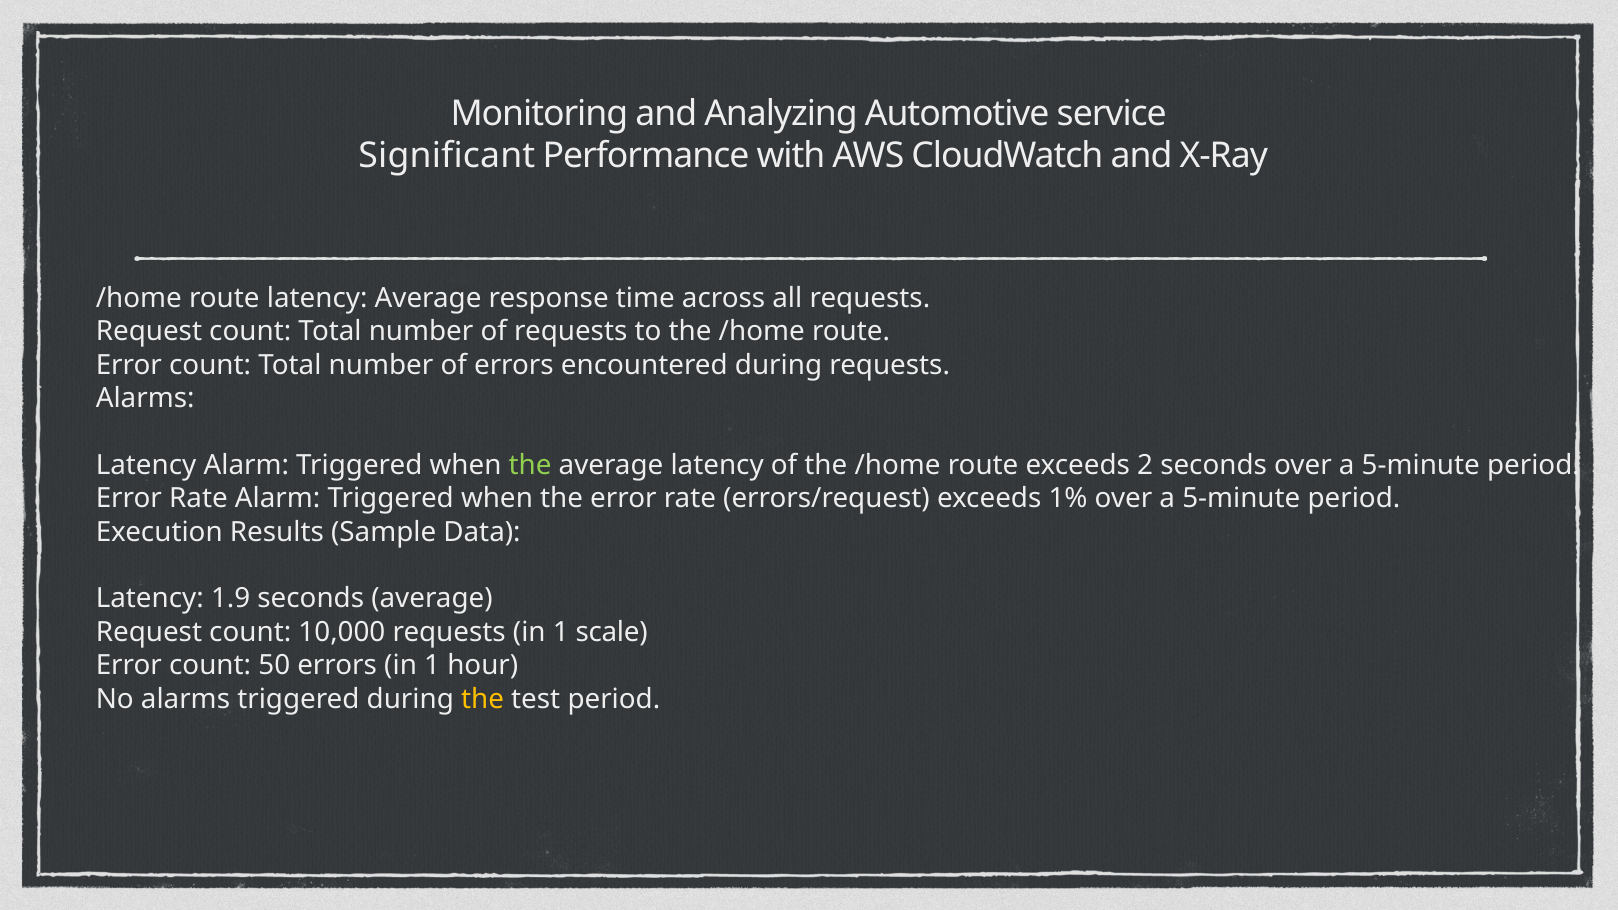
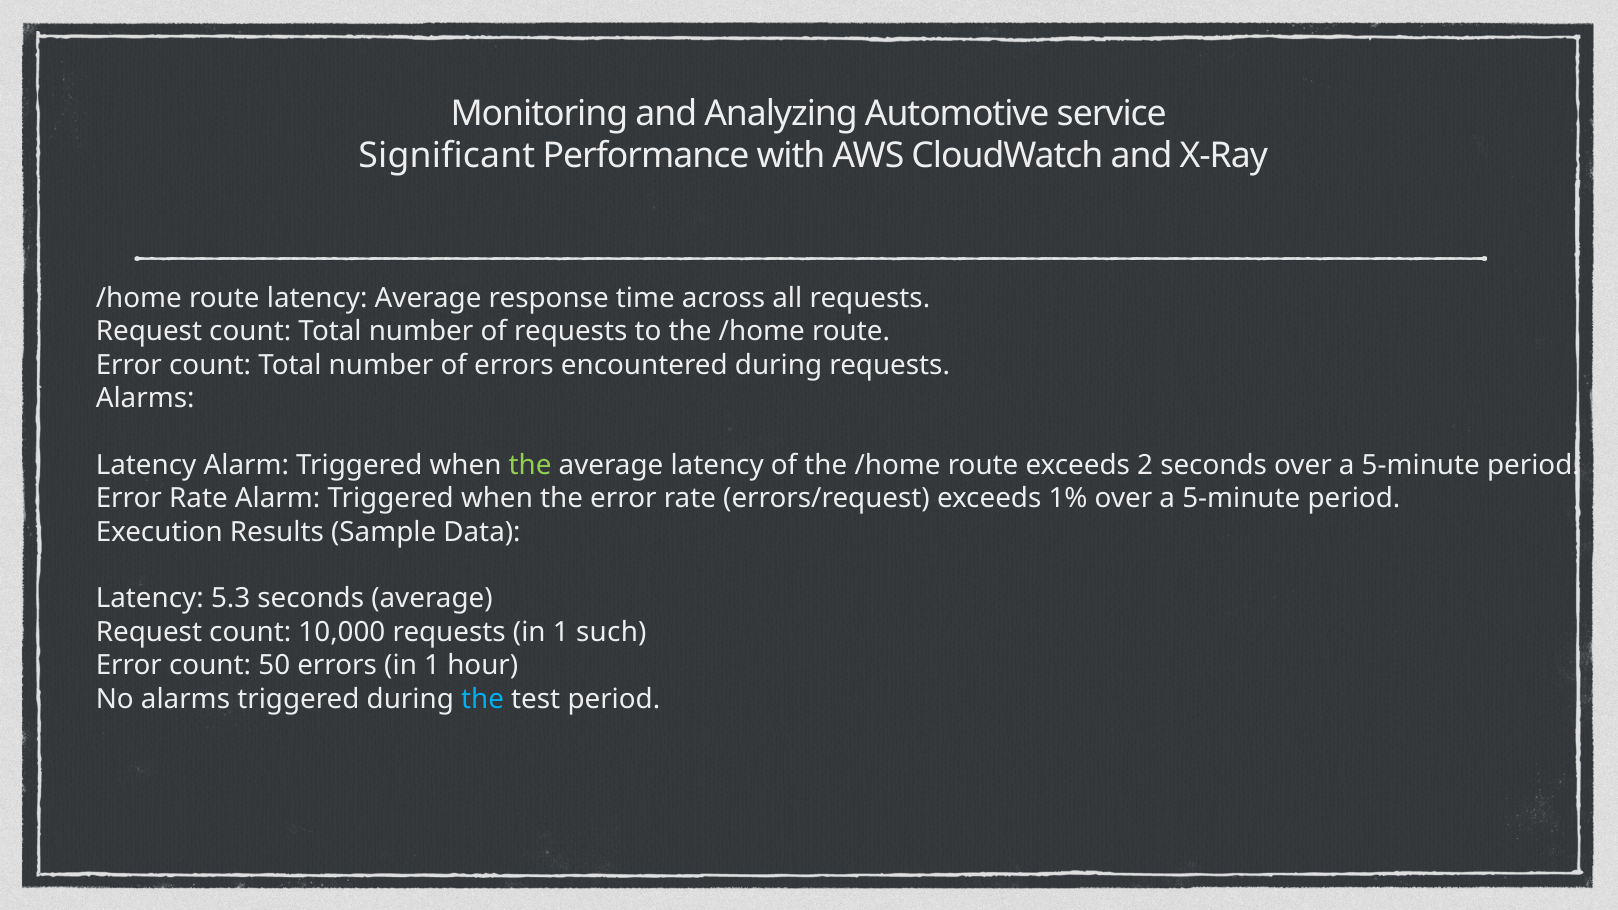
1.9: 1.9 -> 5.3 (231, 599)
scale: scale -> such (611, 632)
the colour: yellow -> light blue (483, 699)
